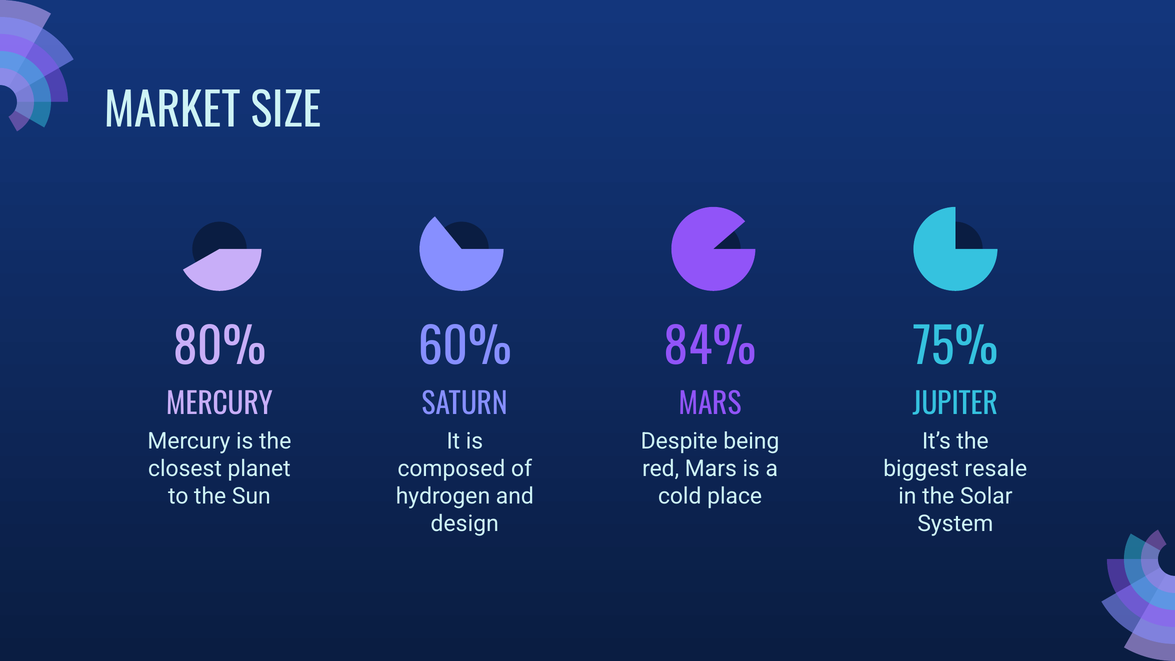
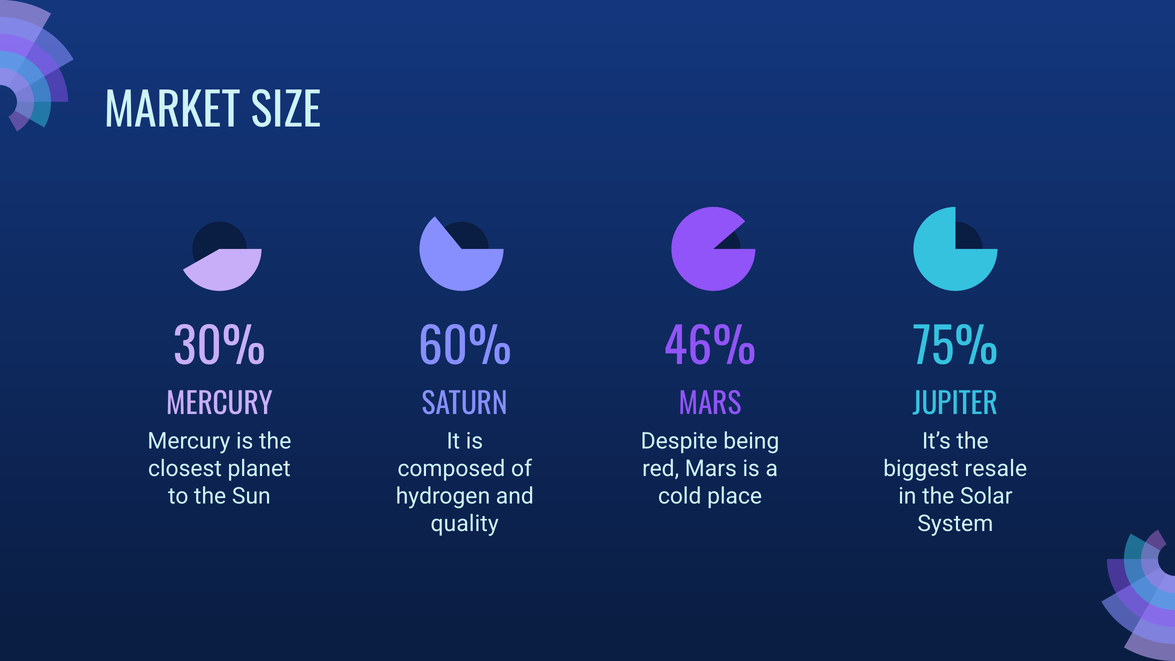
80%: 80% -> 30% (220, 348)
84%: 84% -> 46% (710, 348)
design: design -> quality (465, 524)
